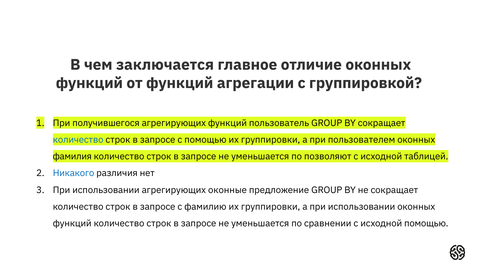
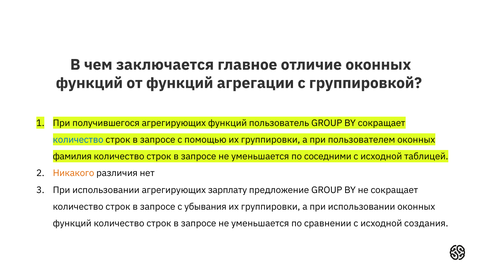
позволяют: позволяют -> соседними (328, 156)
Никакого colour: blue -> orange (74, 173)
оконные: оконные -> зарплату (228, 190)
фамилию: фамилию -> убывания (205, 207)
исходной помощью: помощью -> создания (426, 223)
